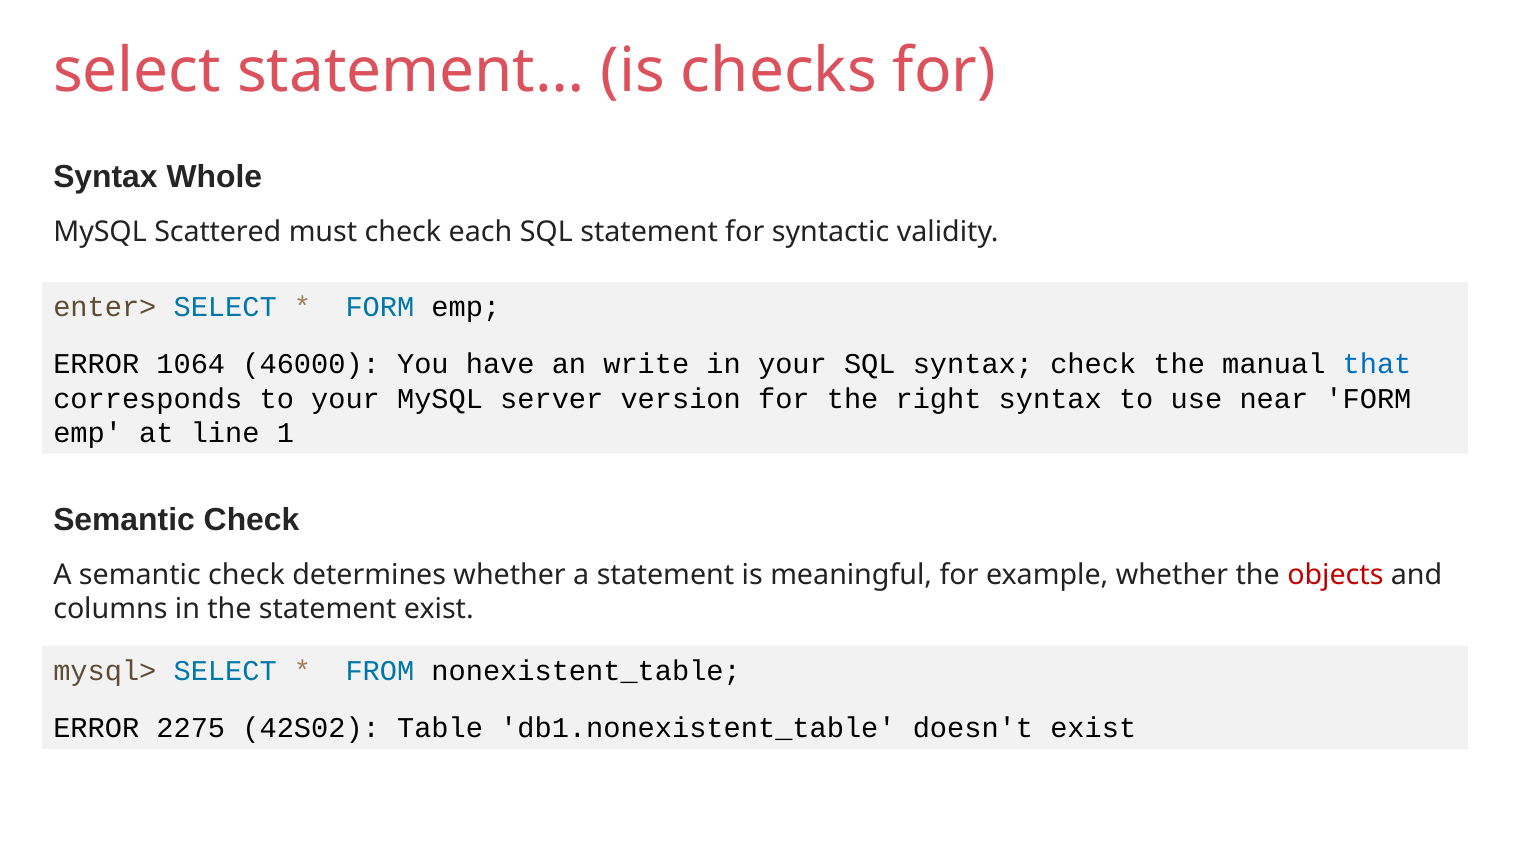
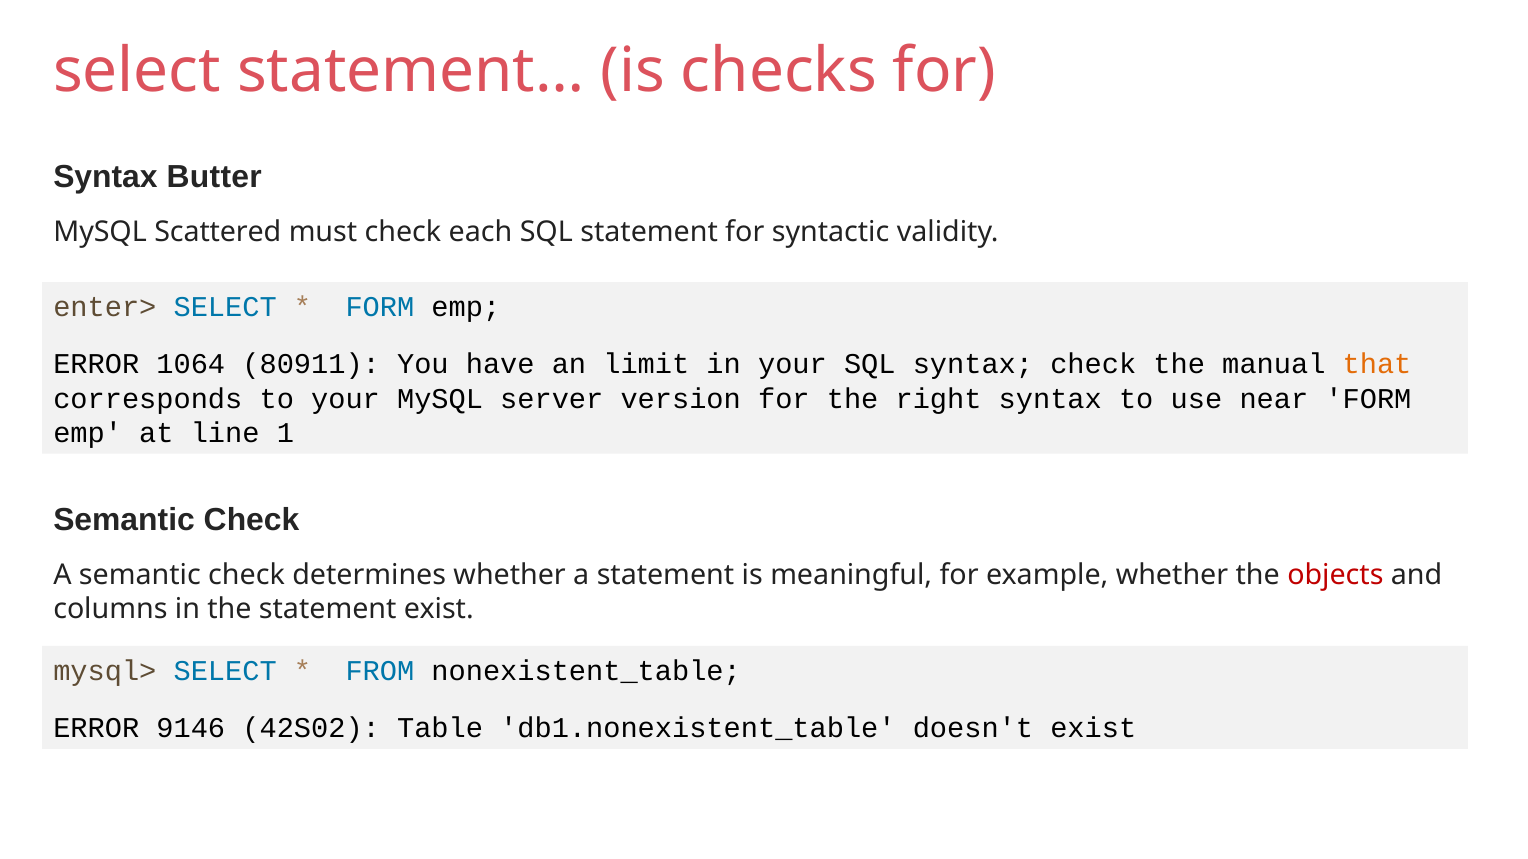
Whole: Whole -> Butter (214, 177)
46000: 46000 -> 80911 (311, 364)
write: write -> limit (646, 364)
that colour: blue -> orange (1377, 364)
2275: 2275 -> 9146 (191, 728)
